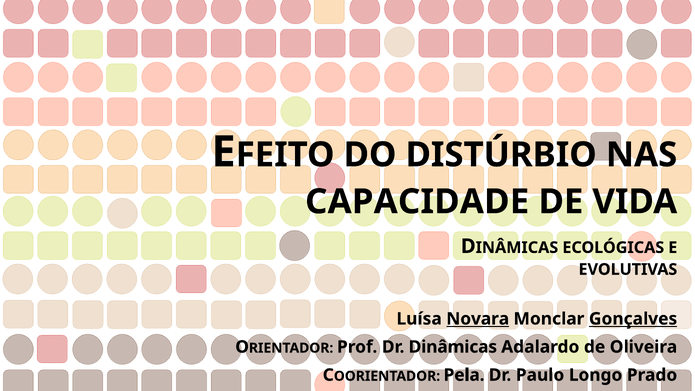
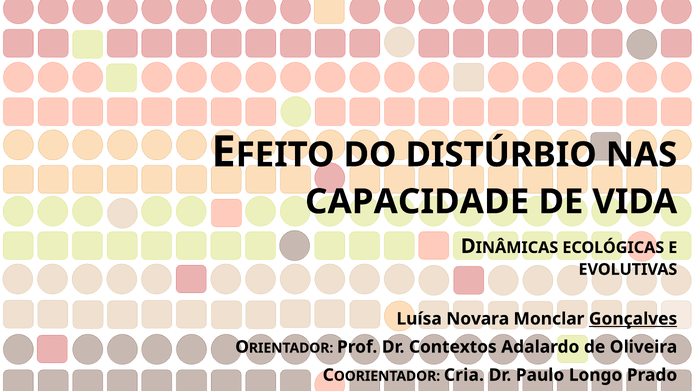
Novara underline: present -> none (478, 319)
Dinâmicas: Dinâmicas -> Contextos (453, 347)
Pela: Pela -> Cria (464, 375)
